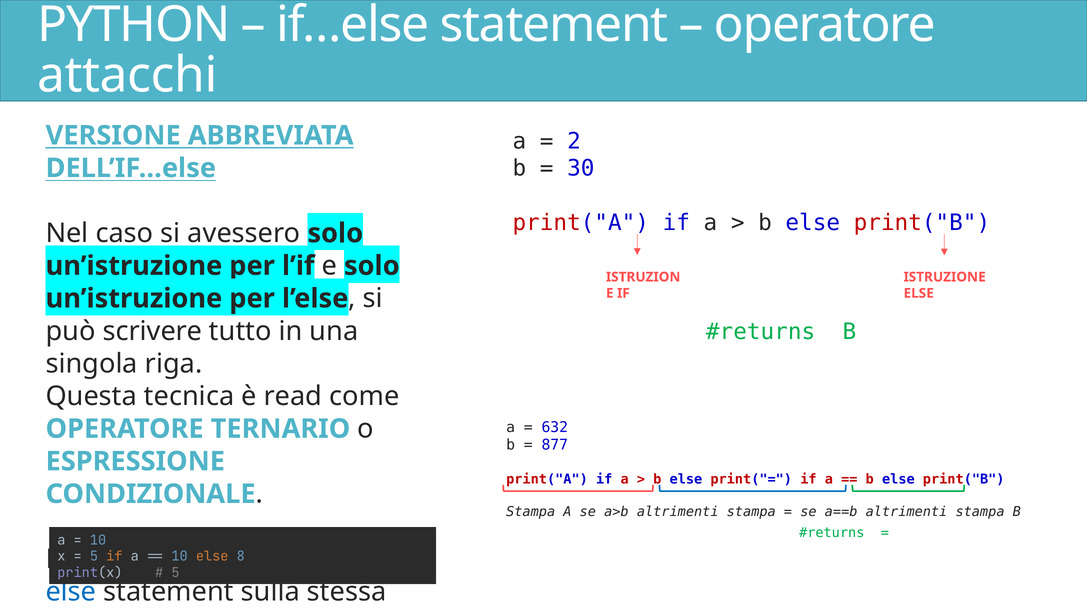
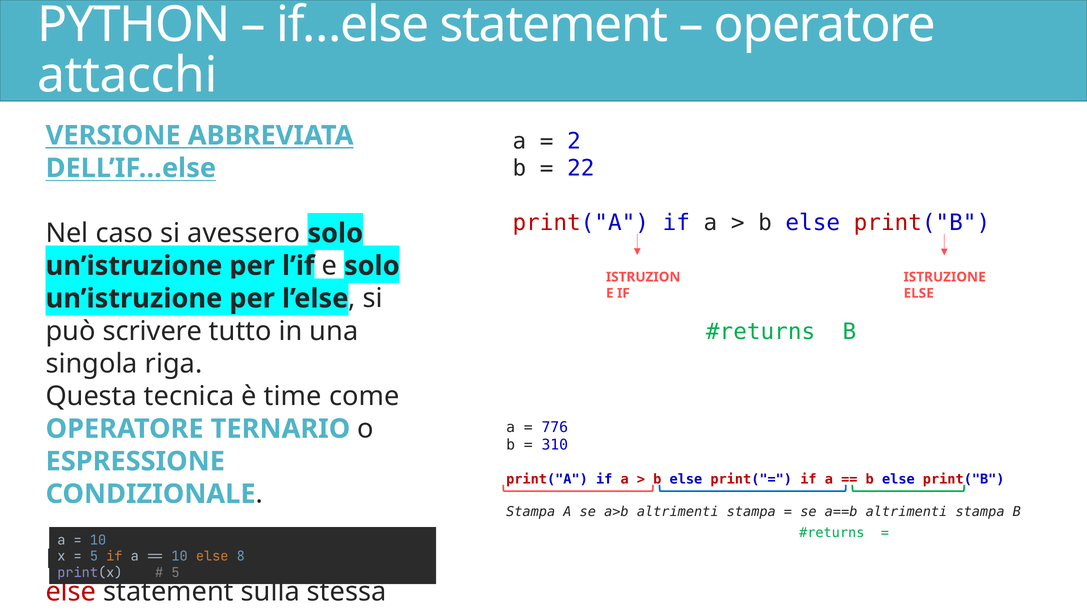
30: 30 -> 22 (581, 169)
read: read -> time (293, 396)
632: 632 -> 776 (555, 428)
877: 877 -> 310 (555, 445)
else colour: blue -> red (71, 592)
